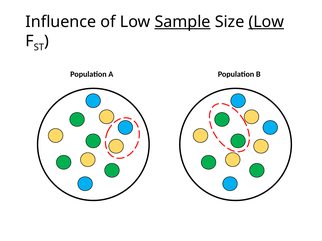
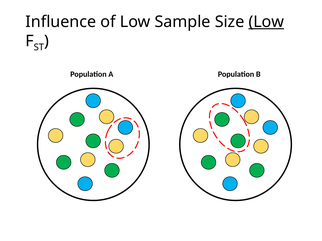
Sample underline: present -> none (183, 22)
